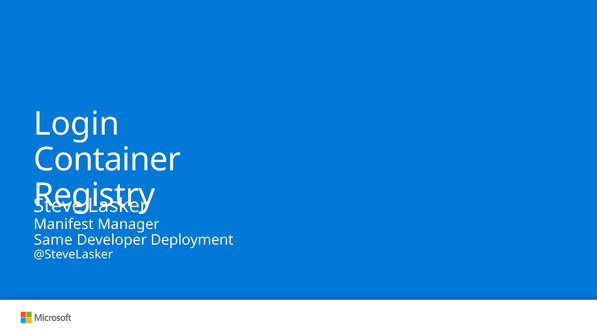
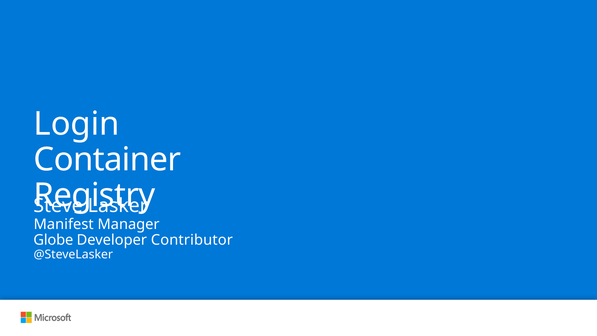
Same: Same -> Globe (53, 240)
Deployment: Deployment -> Contributor (192, 240)
